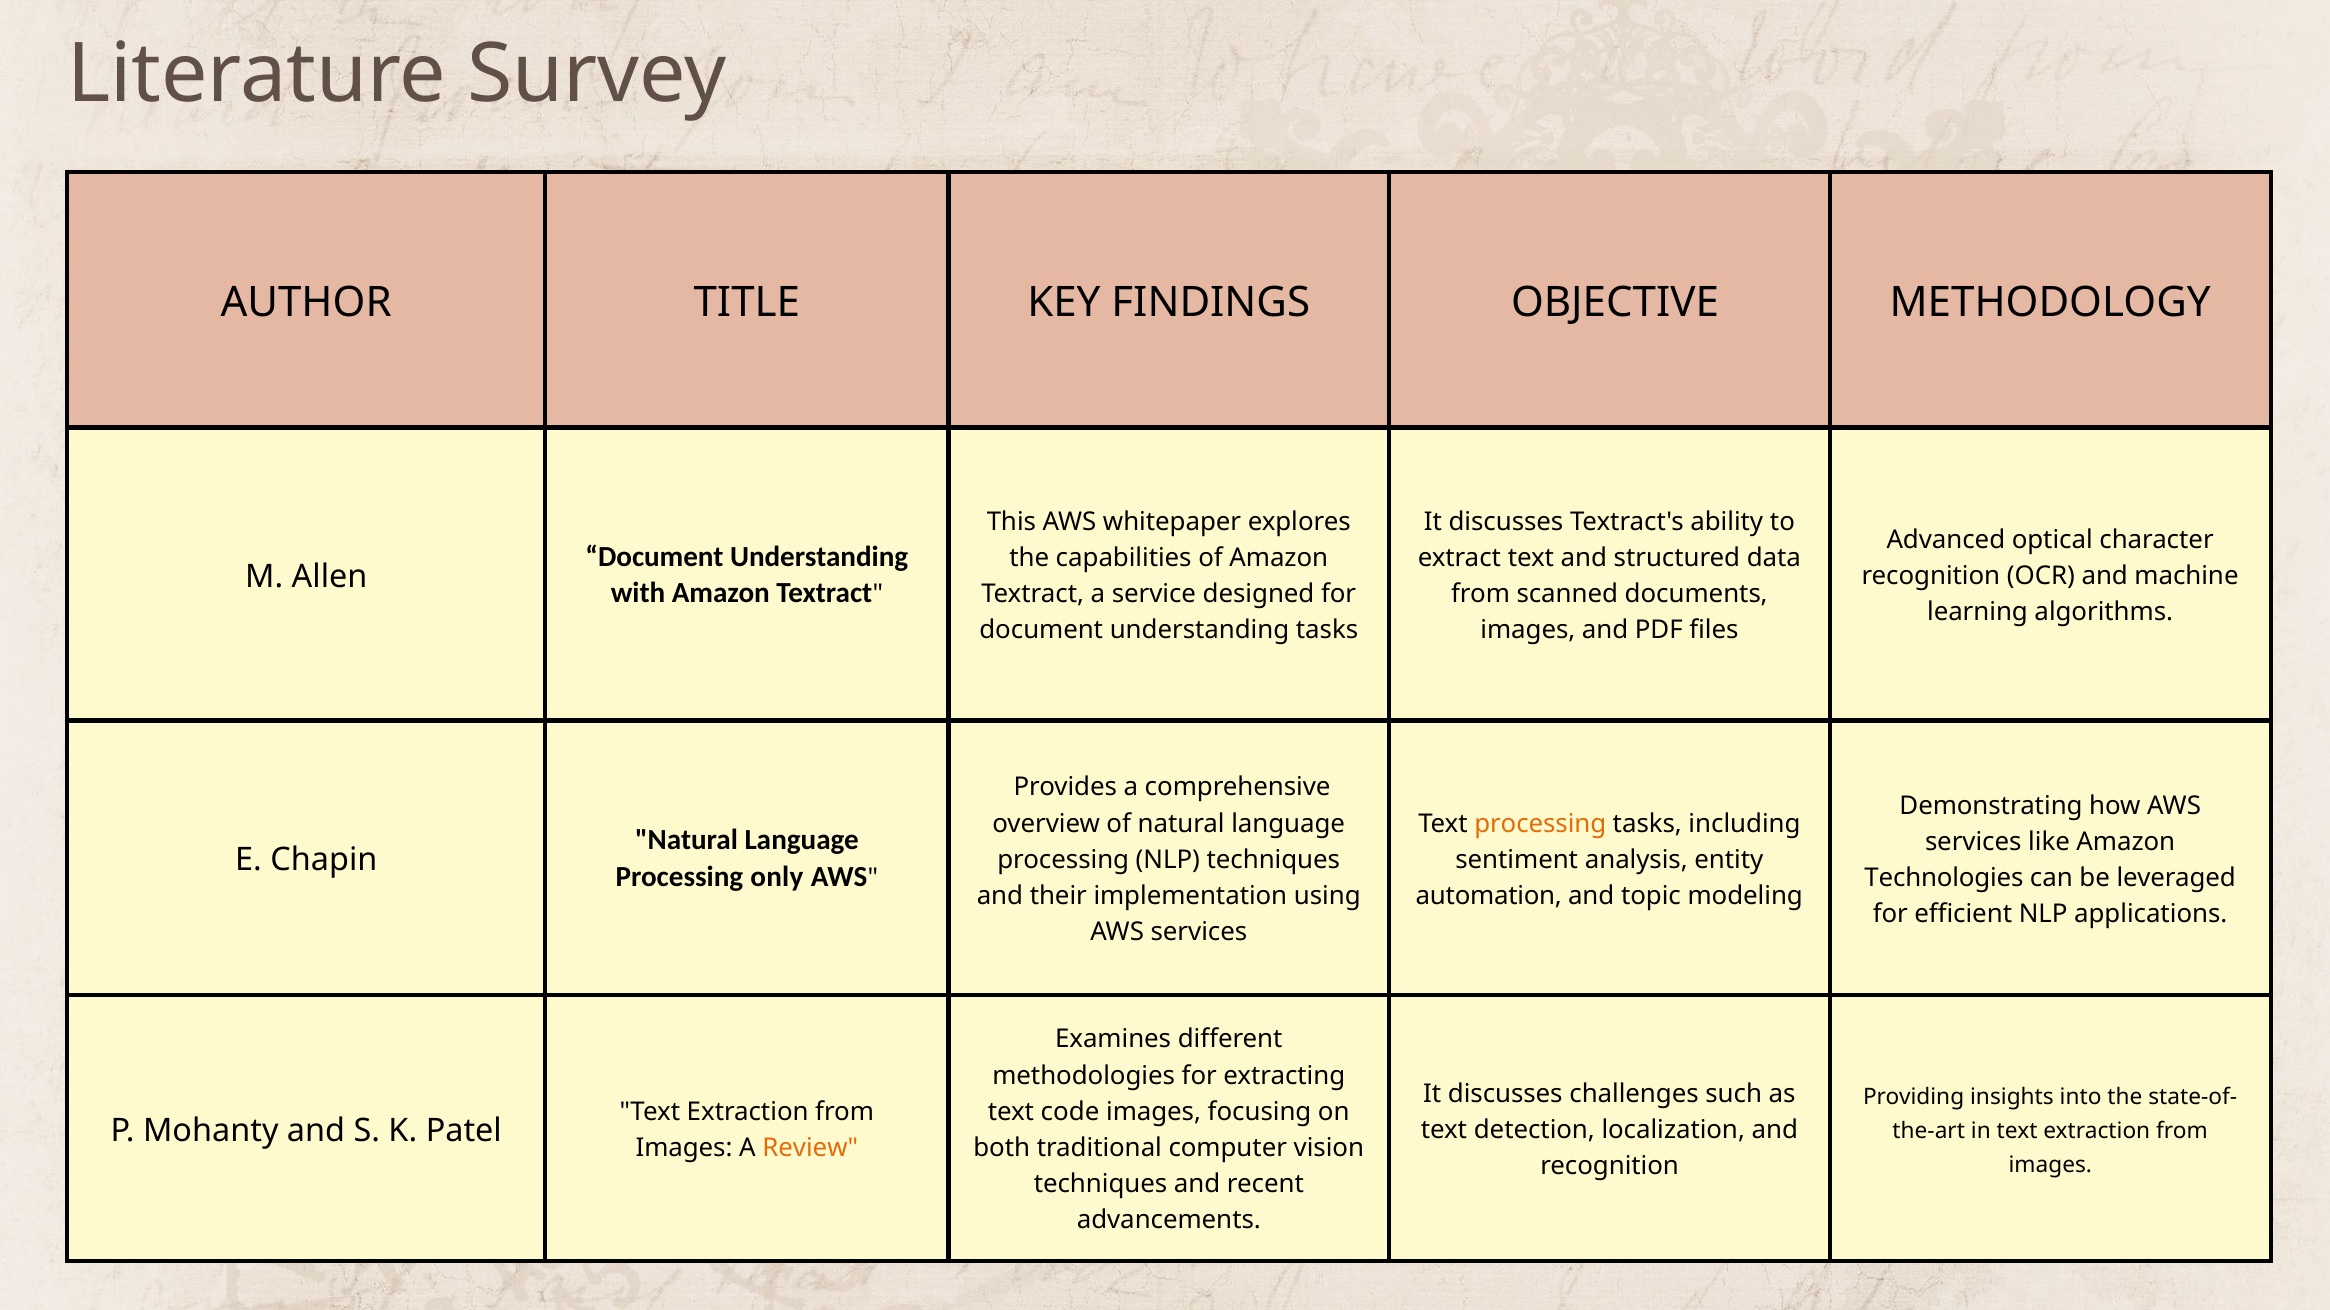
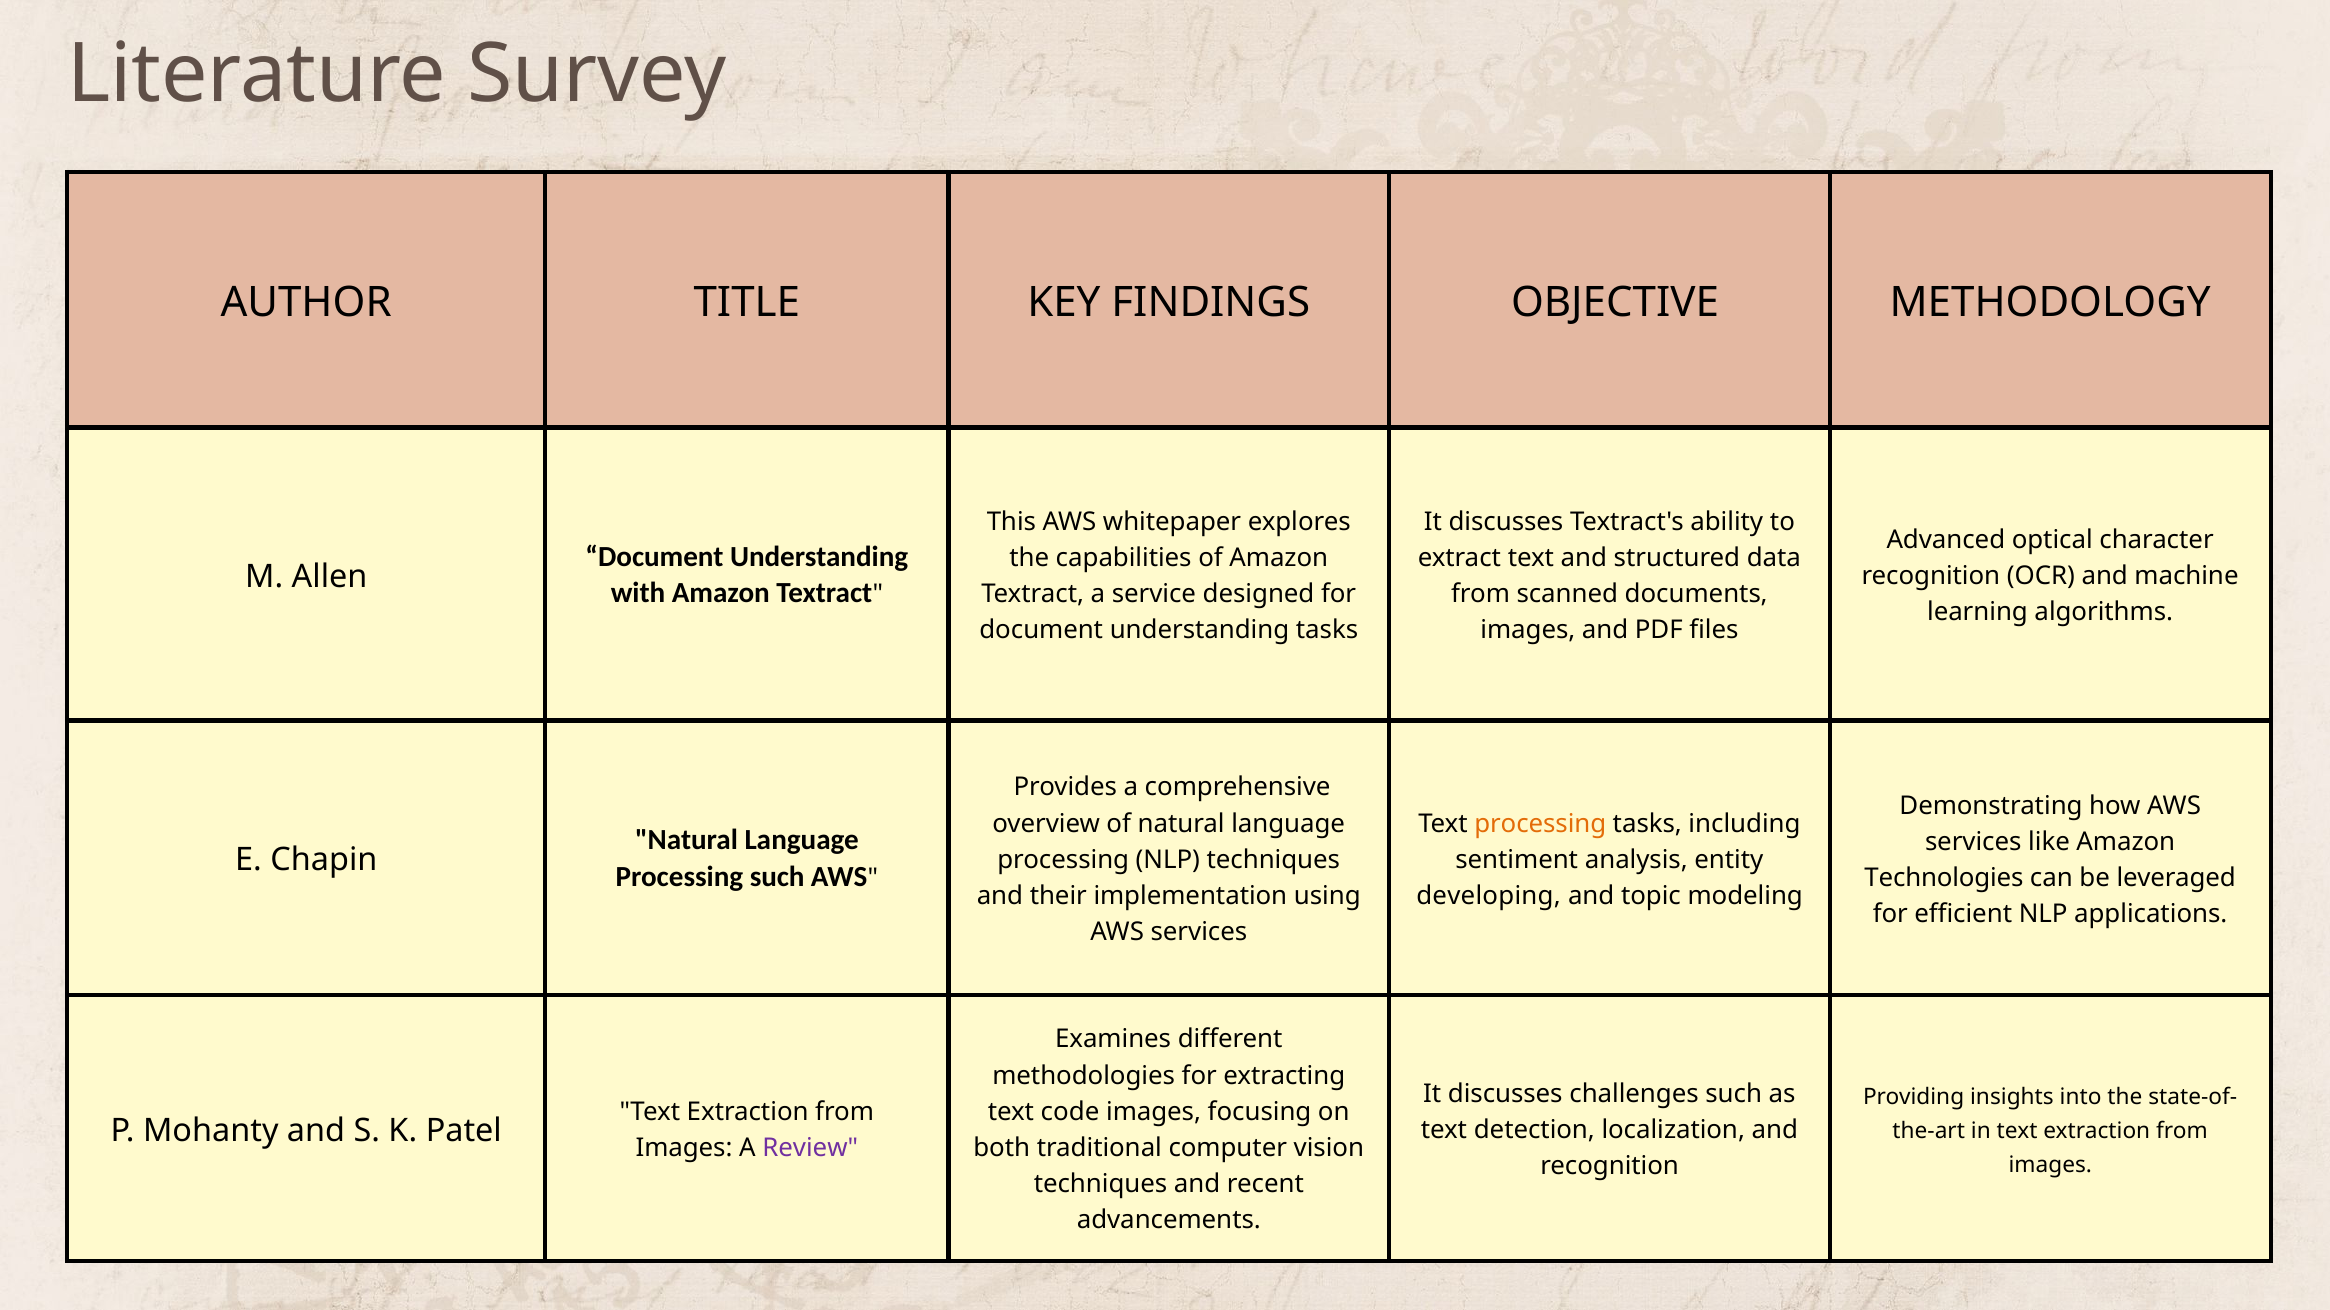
Processing only: only -> such (777, 877)
automation: automation -> developing (1489, 896)
Review colour: orange -> purple (810, 1149)
